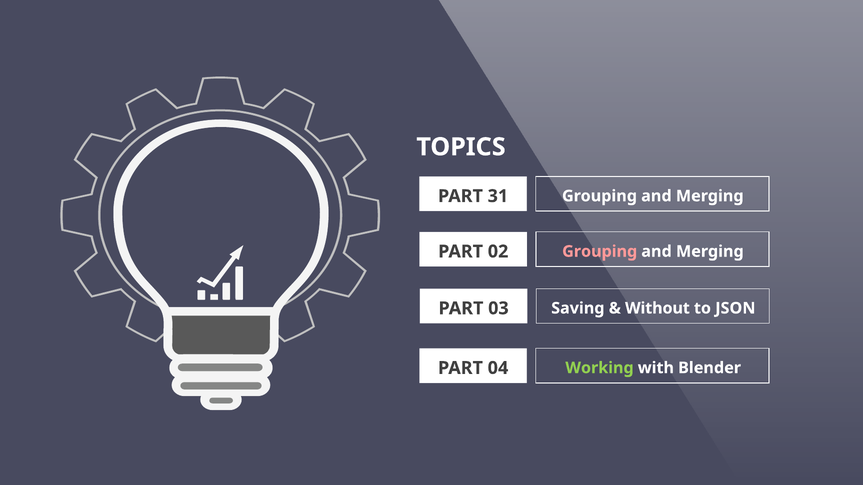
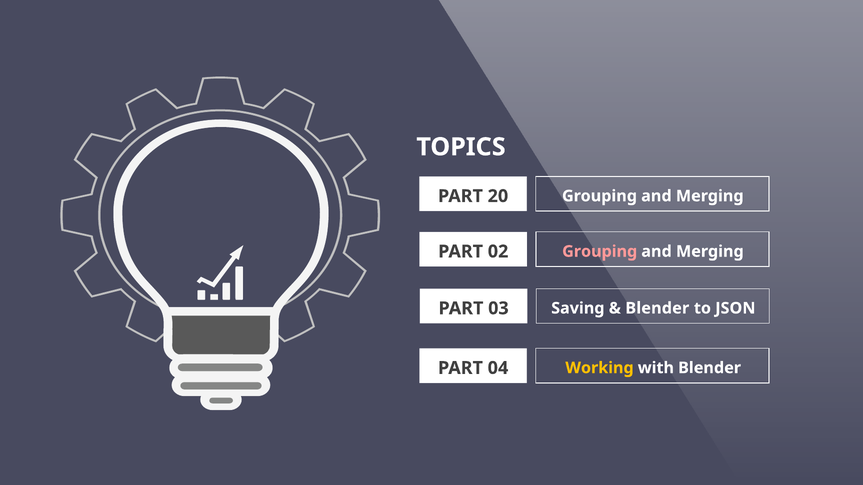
31: 31 -> 20 (498, 196)
Without: Without -> Blender (657, 308)
Working colour: light green -> yellow (600, 368)
